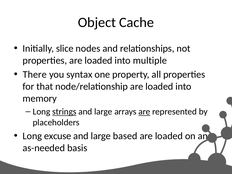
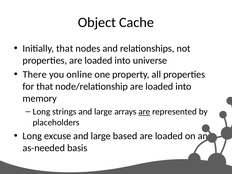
Initially slice: slice -> that (65, 48)
multiple: multiple -> universe (150, 60)
syntax: syntax -> online (79, 75)
strings underline: present -> none (64, 112)
